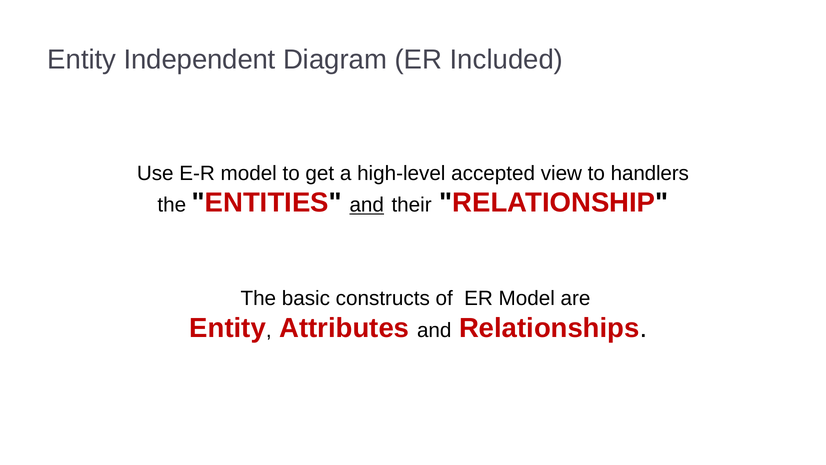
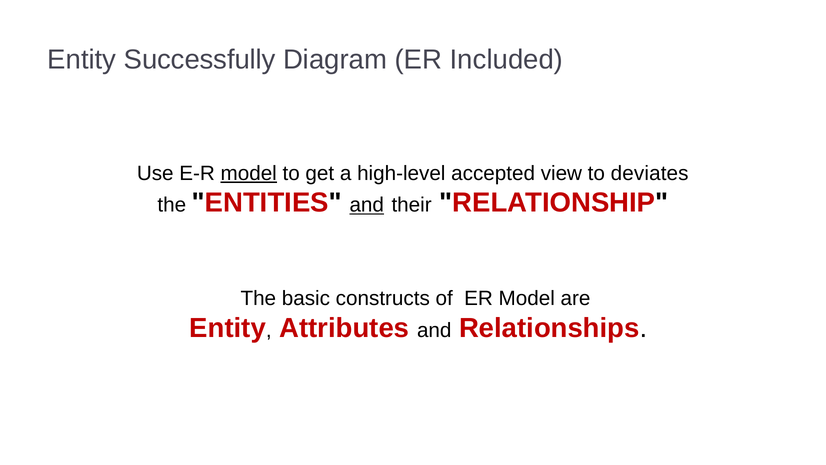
Independent: Independent -> Successfully (200, 60)
model underline: none -> present (249, 173)
handlers: handlers -> deviates (650, 173)
